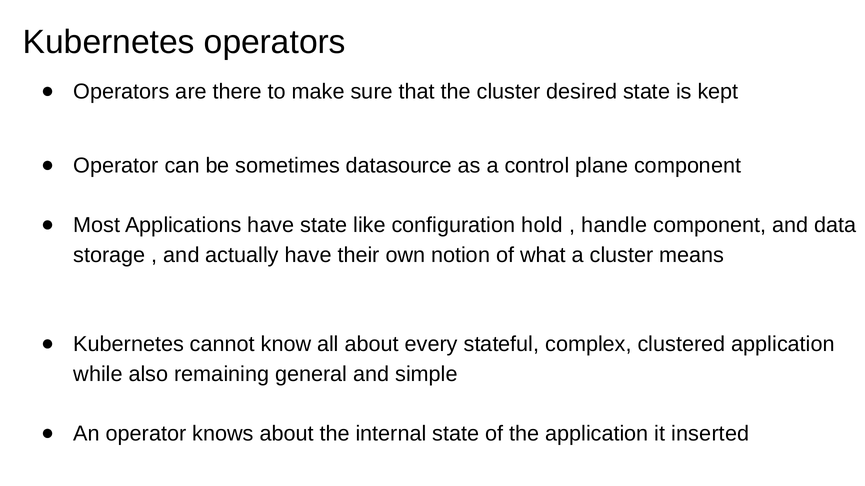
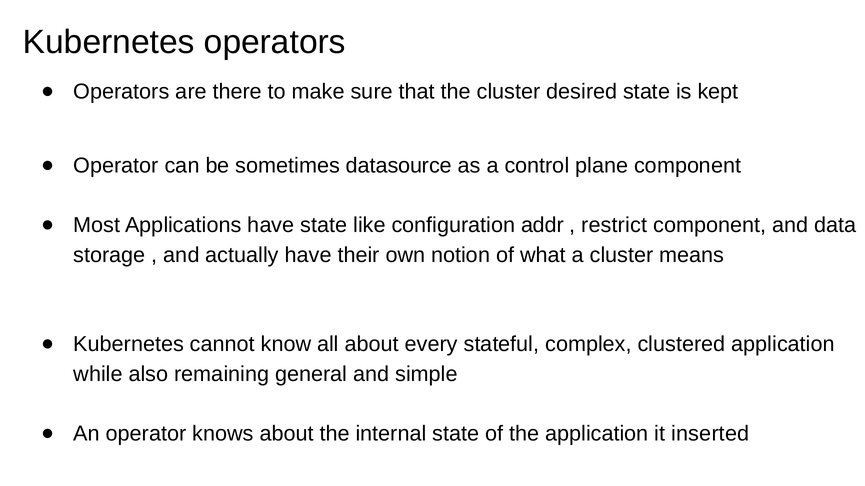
hold: hold -> addr (542, 225)
handle: handle -> restrict (614, 225)
